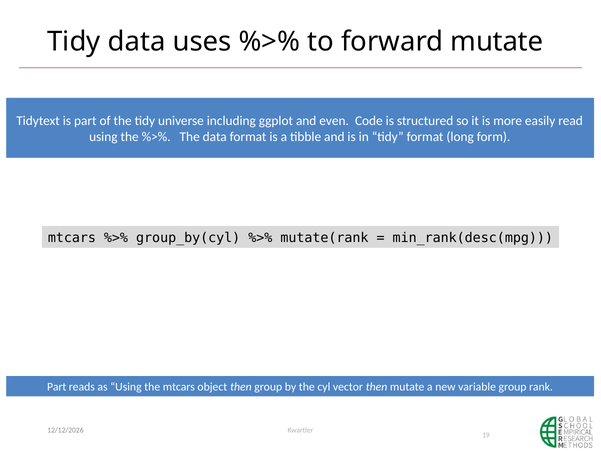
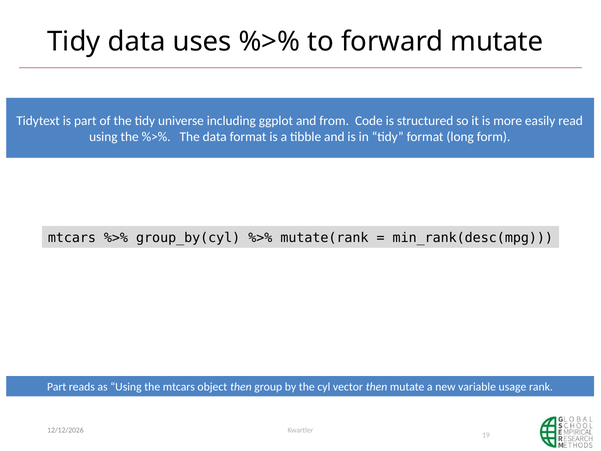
even: even -> from (334, 121)
variable group: group -> usage (512, 387)
